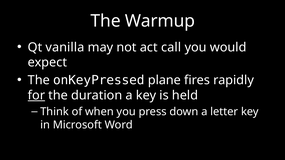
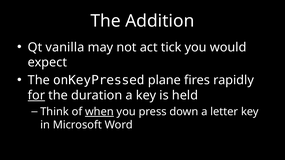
Warmup: Warmup -> Addition (160, 21)
call: call -> tick (171, 47)
when underline: none -> present (99, 112)
